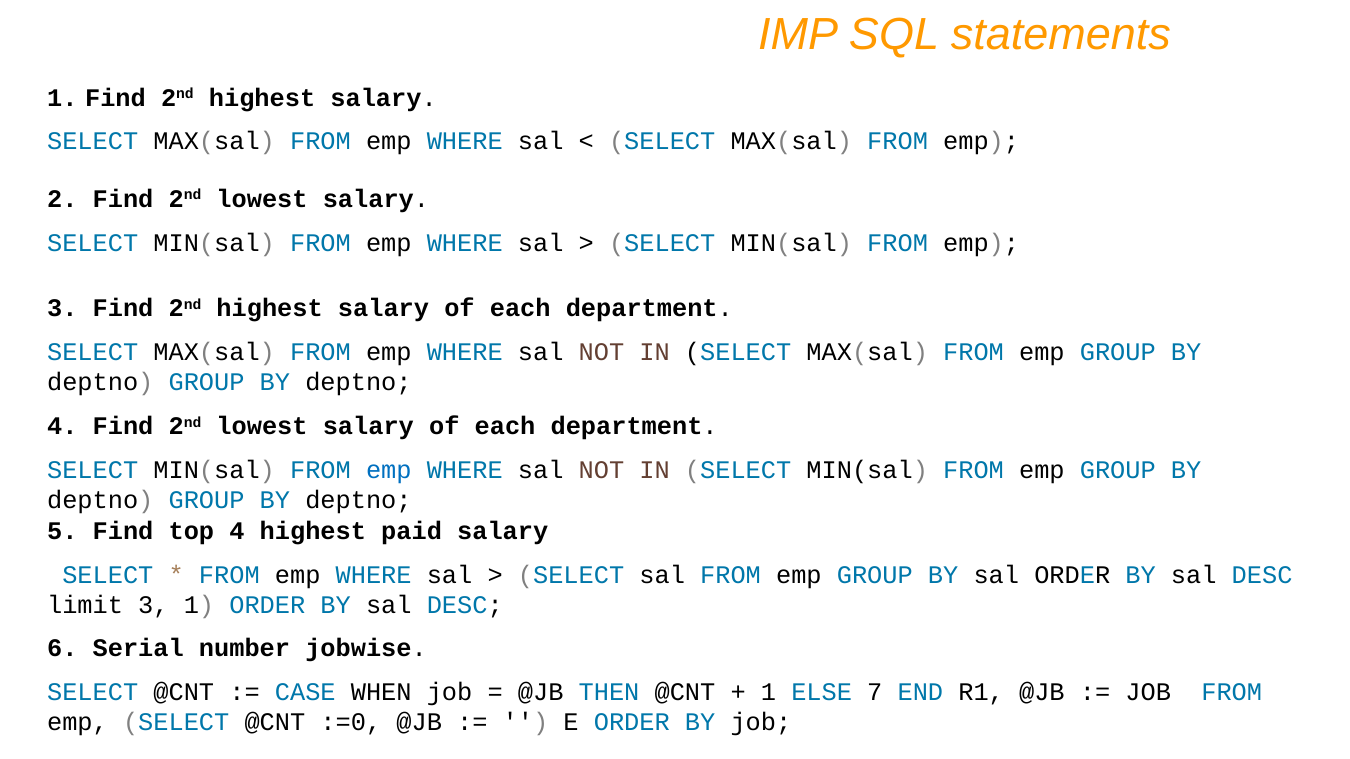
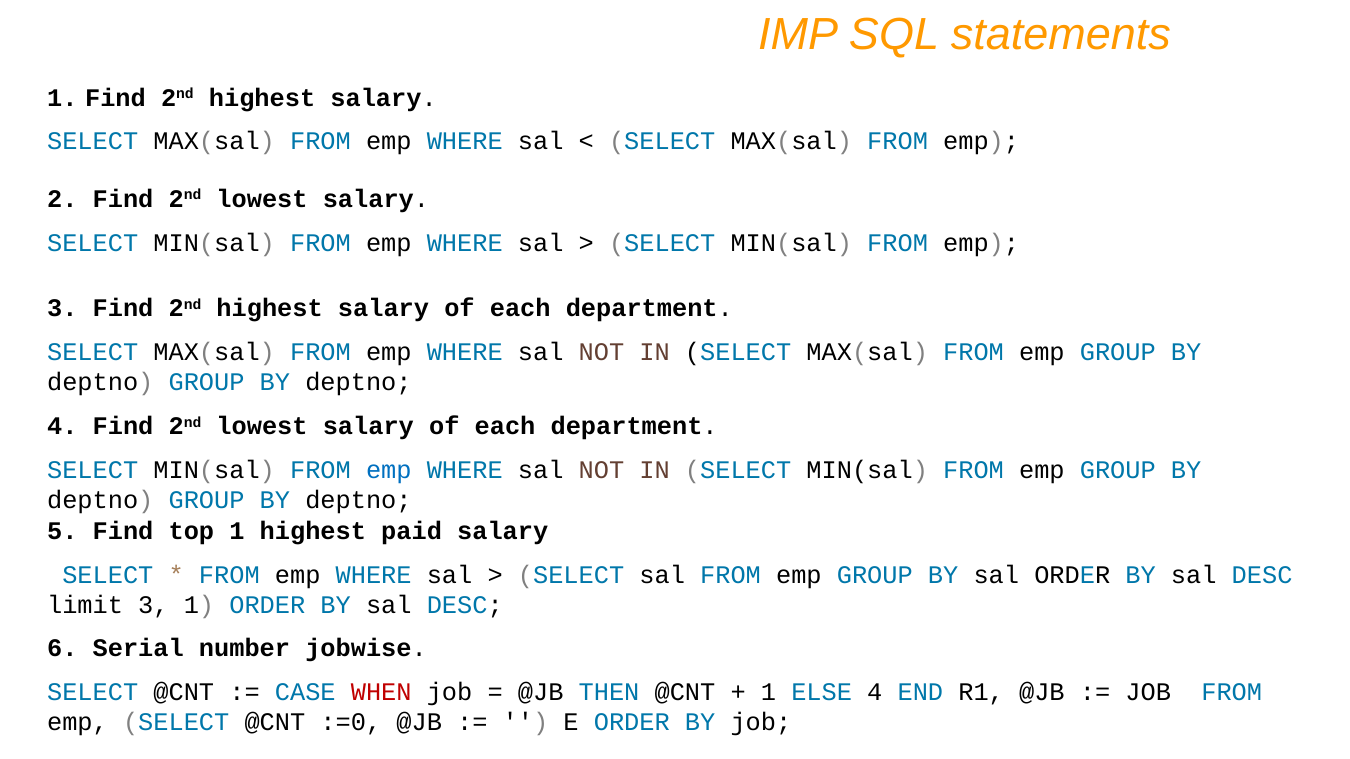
top 4: 4 -> 1 (237, 532)
WHEN colour: black -> red (381, 693)
ELSE 7: 7 -> 4 (875, 693)
